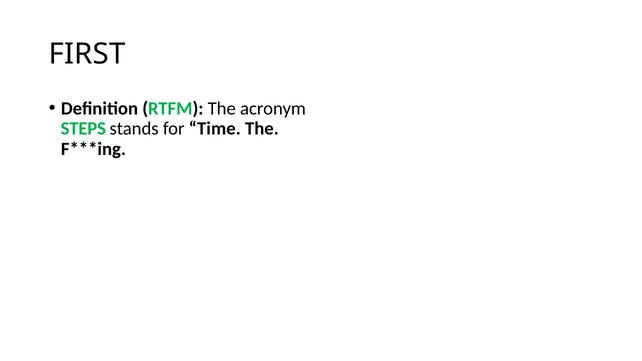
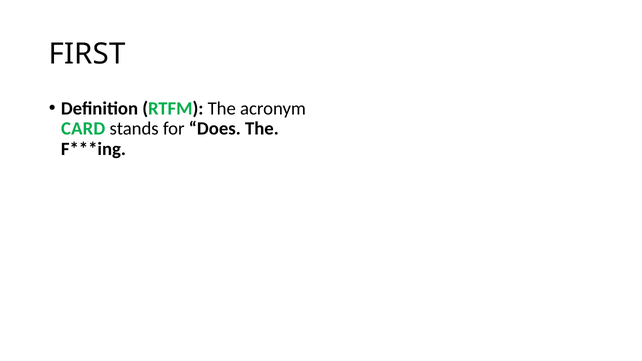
STEPS: STEPS -> CARD (83, 129)
Time: Time -> Does (215, 129)
